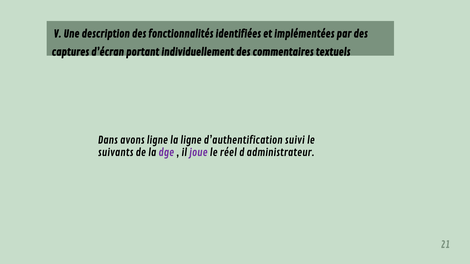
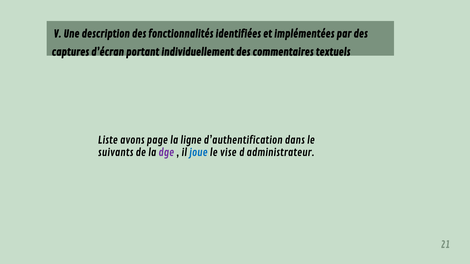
Dans: Dans -> Liste (108, 141)
avons ligne: ligne -> page (157, 141)
suivi: suivi -> dans (295, 141)
joue colour: purple -> blue (198, 153)
réel: réel -> vise (228, 153)
